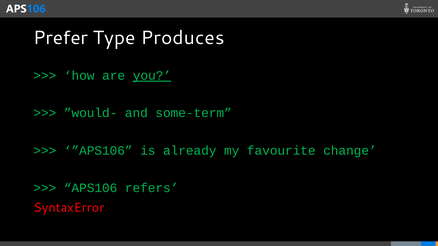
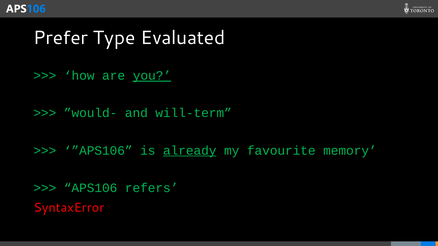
Produces: Produces -> Evaluated (183, 38)
some-term: some-term -> will-term (194, 113)
already underline: none -> present (190, 151)
change: change -> memory (350, 151)
